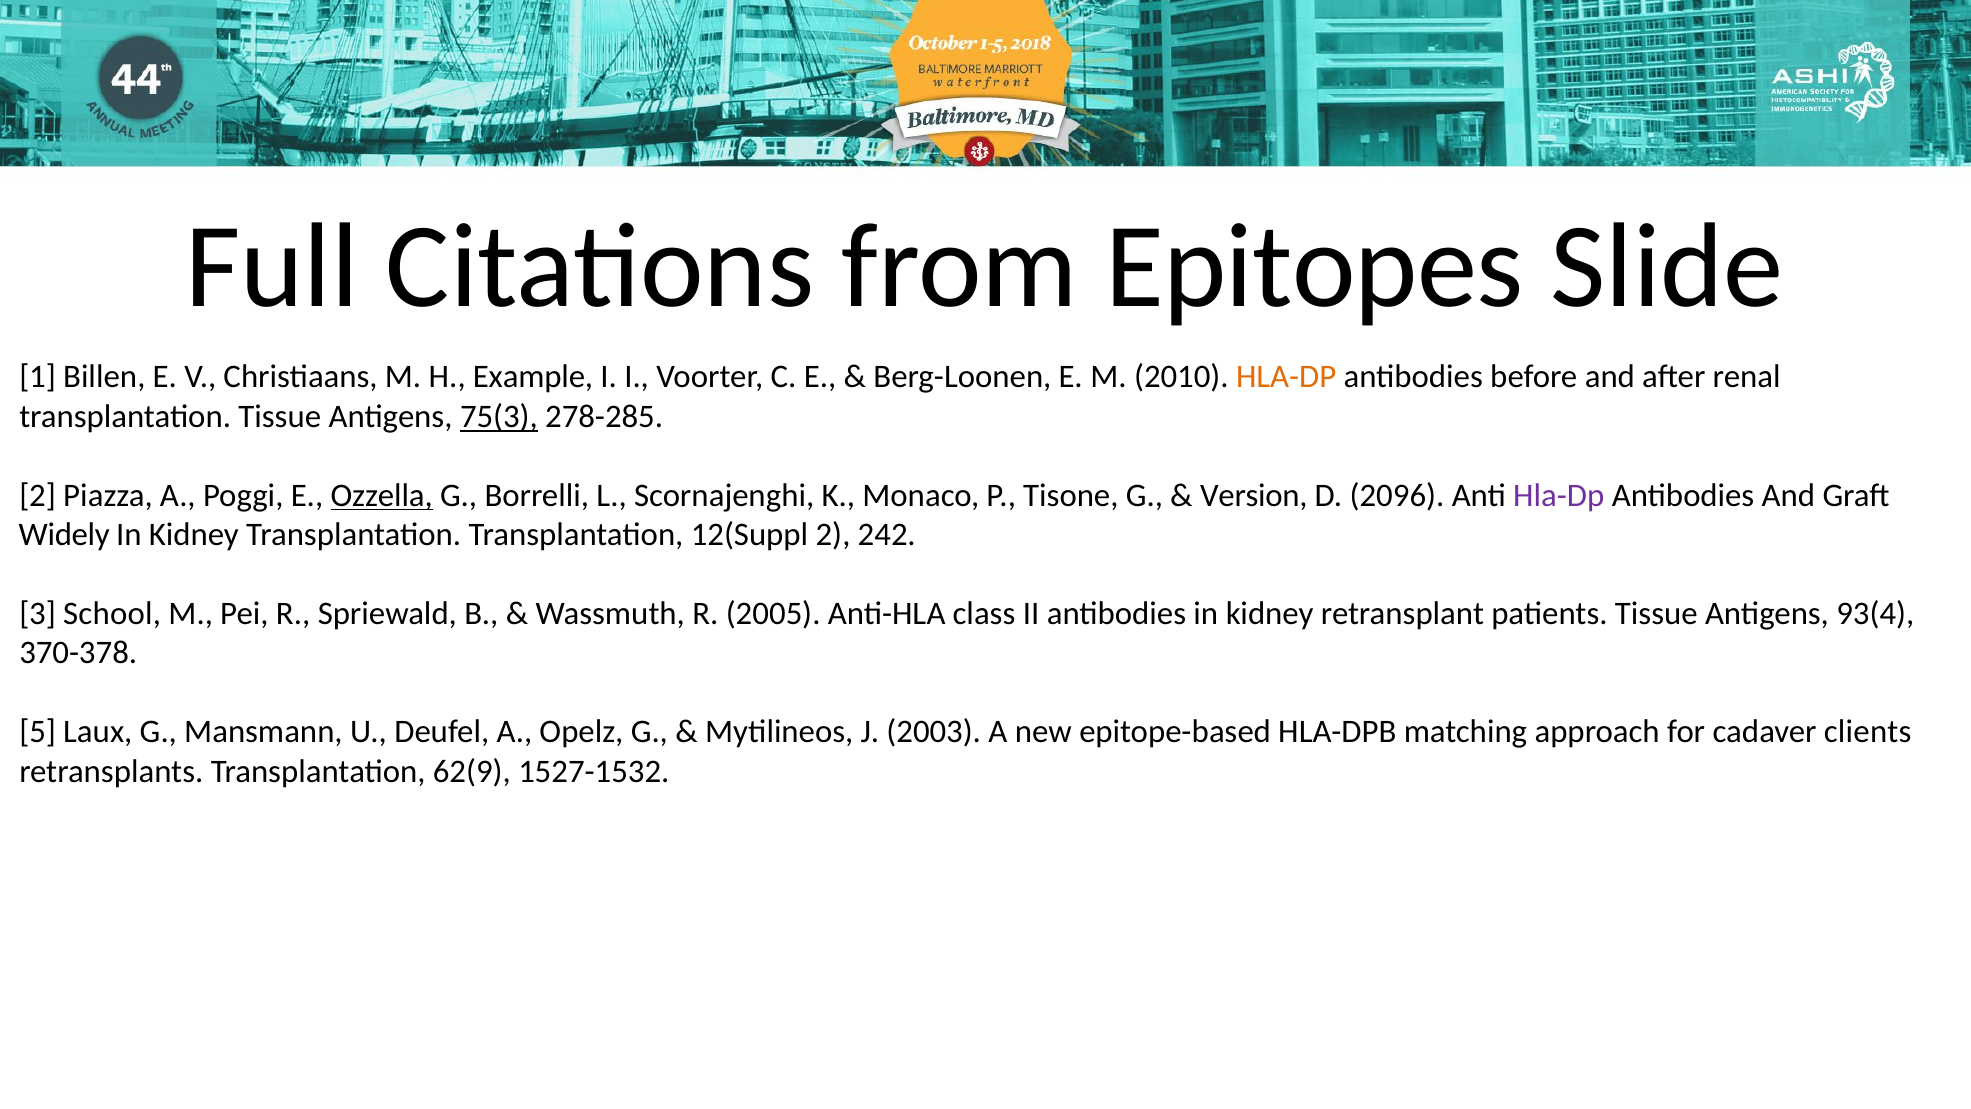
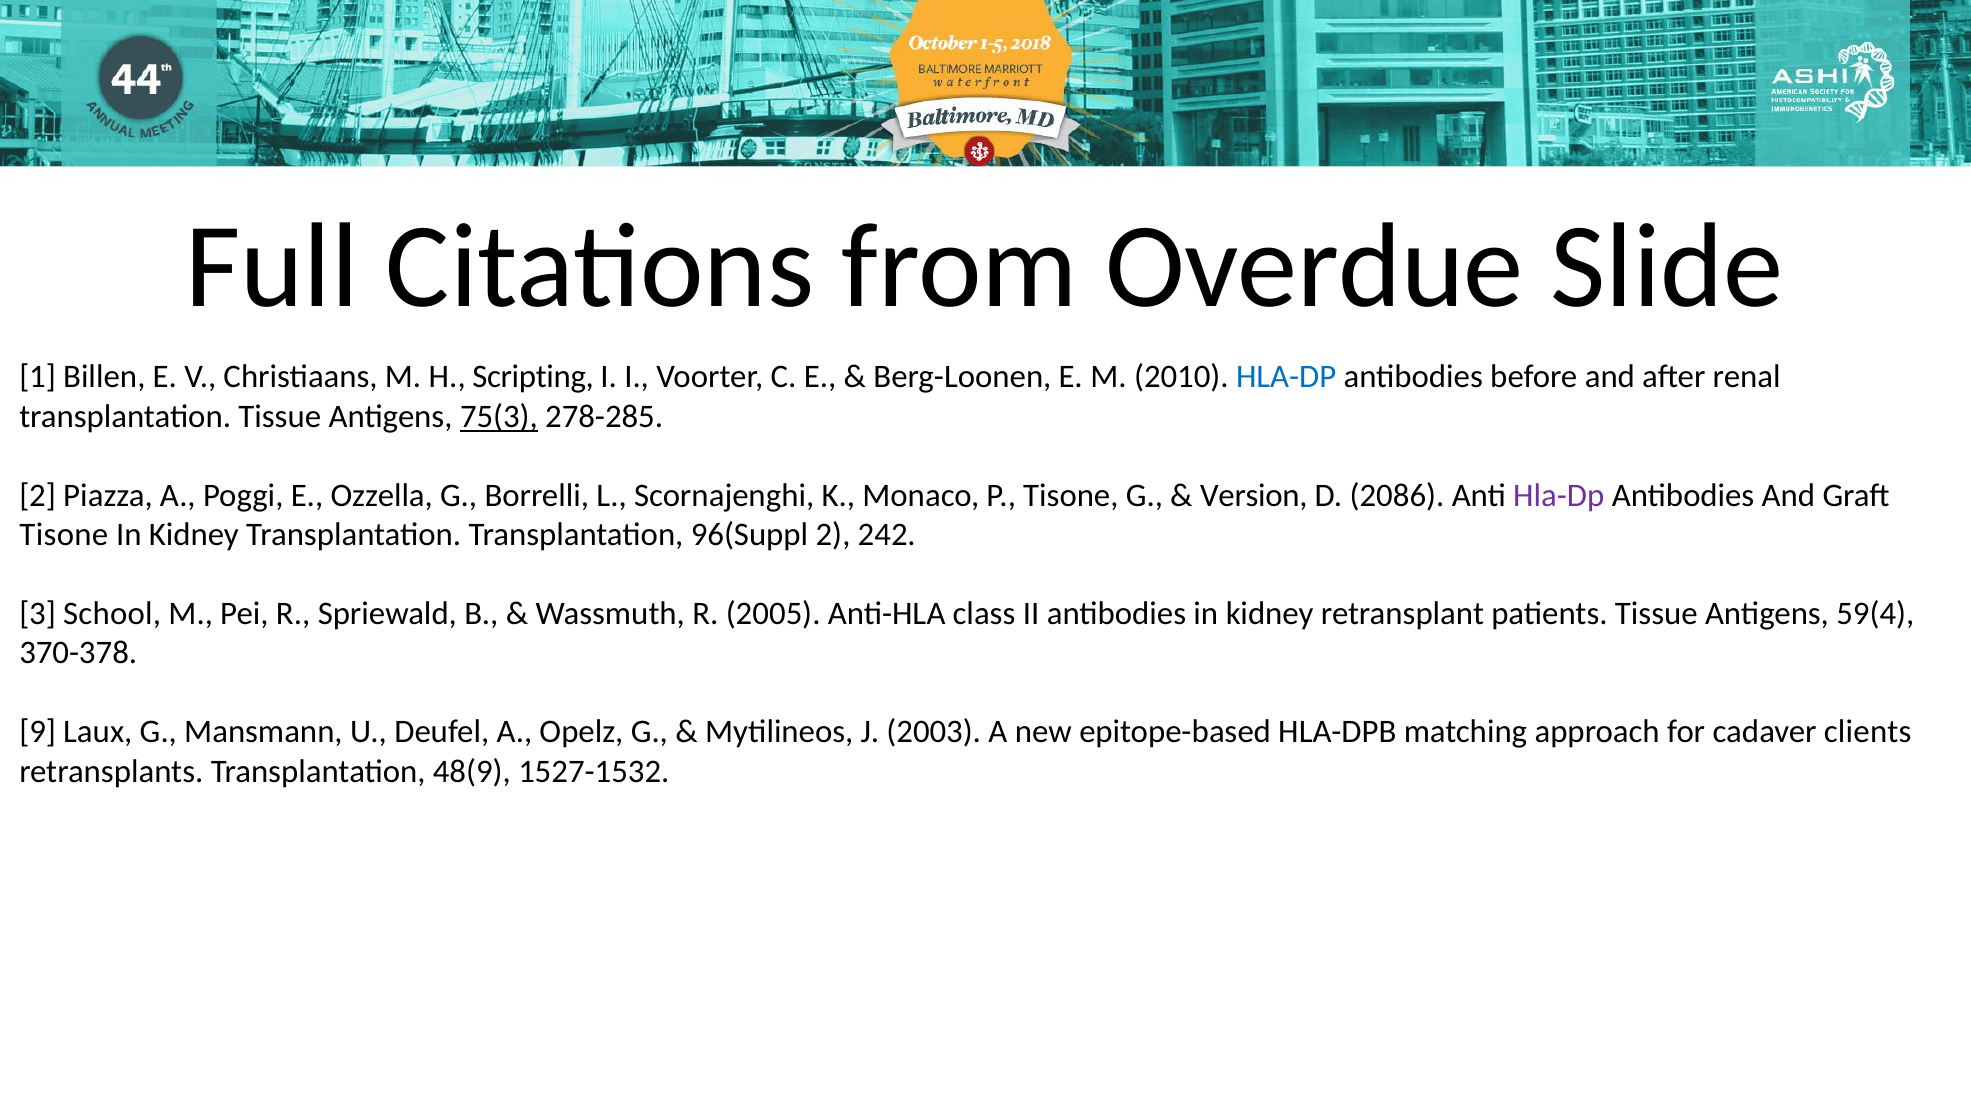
Epitopes: Epitopes -> Overdue (1314, 267)
Example: Example -> Scripting (533, 377)
HLA-DP colour: orange -> blue (1286, 377)
Ozzella underline: present -> none (382, 495)
2096: 2096 -> 2086 (1397, 495)
Widely: Widely -> Tisone (64, 535)
12(Suppl: 12(Suppl -> 96(Suppl (750, 535)
93(4: 93(4 -> 59(4 (1875, 614)
5: 5 -> 9 (38, 732)
62(9: 62(9 -> 48(9 (472, 771)
